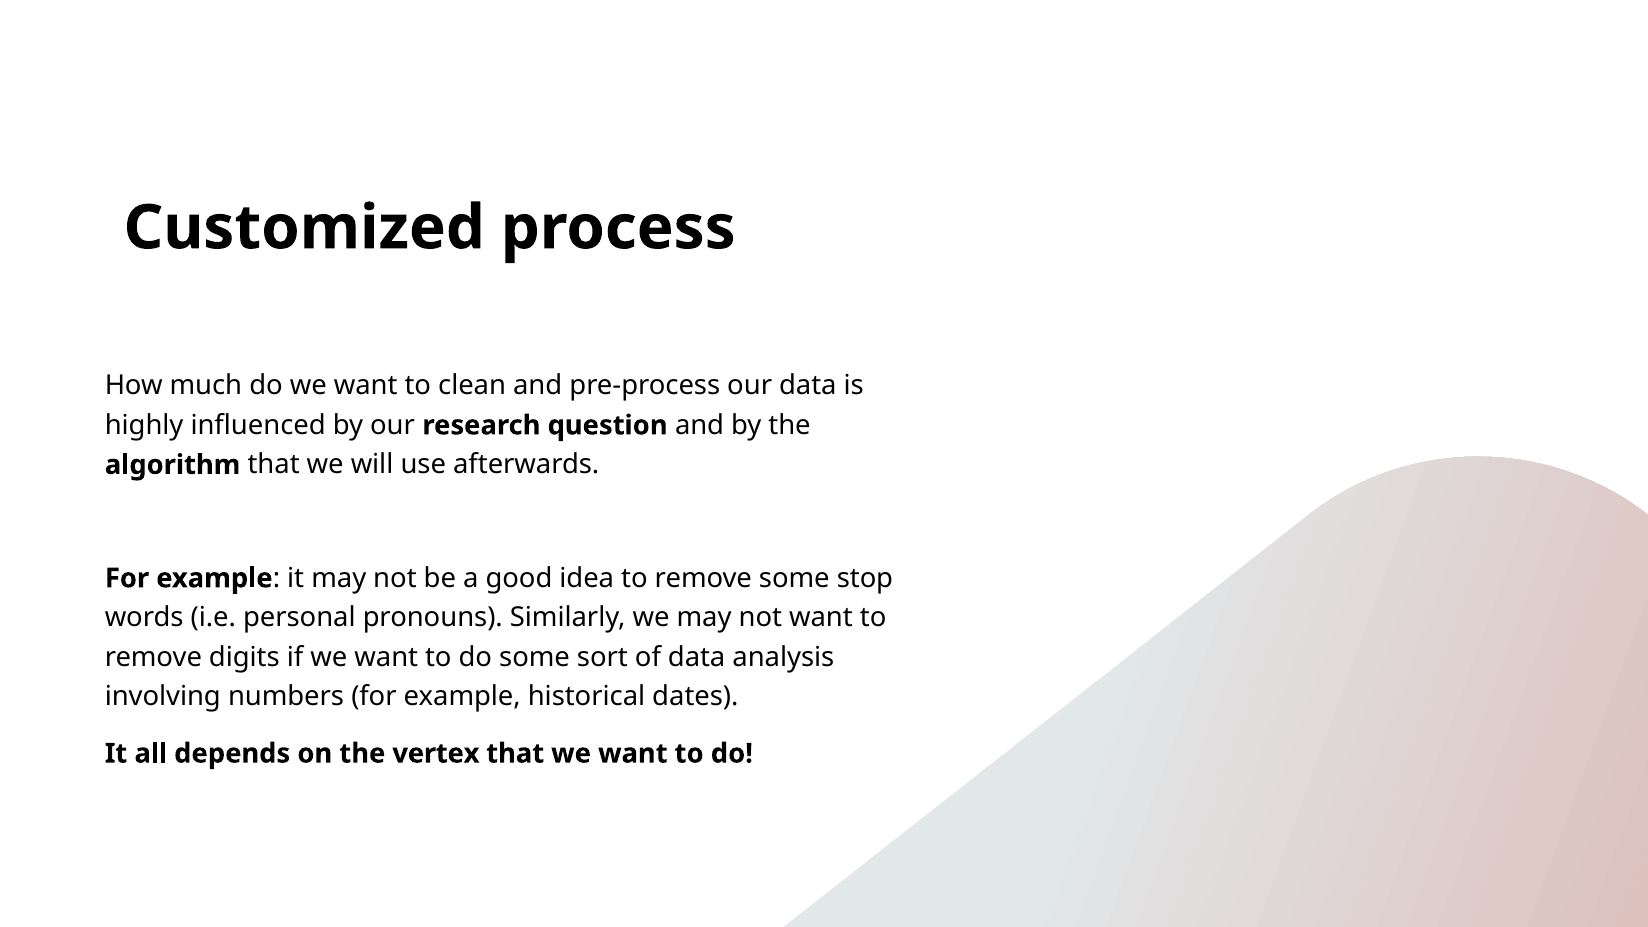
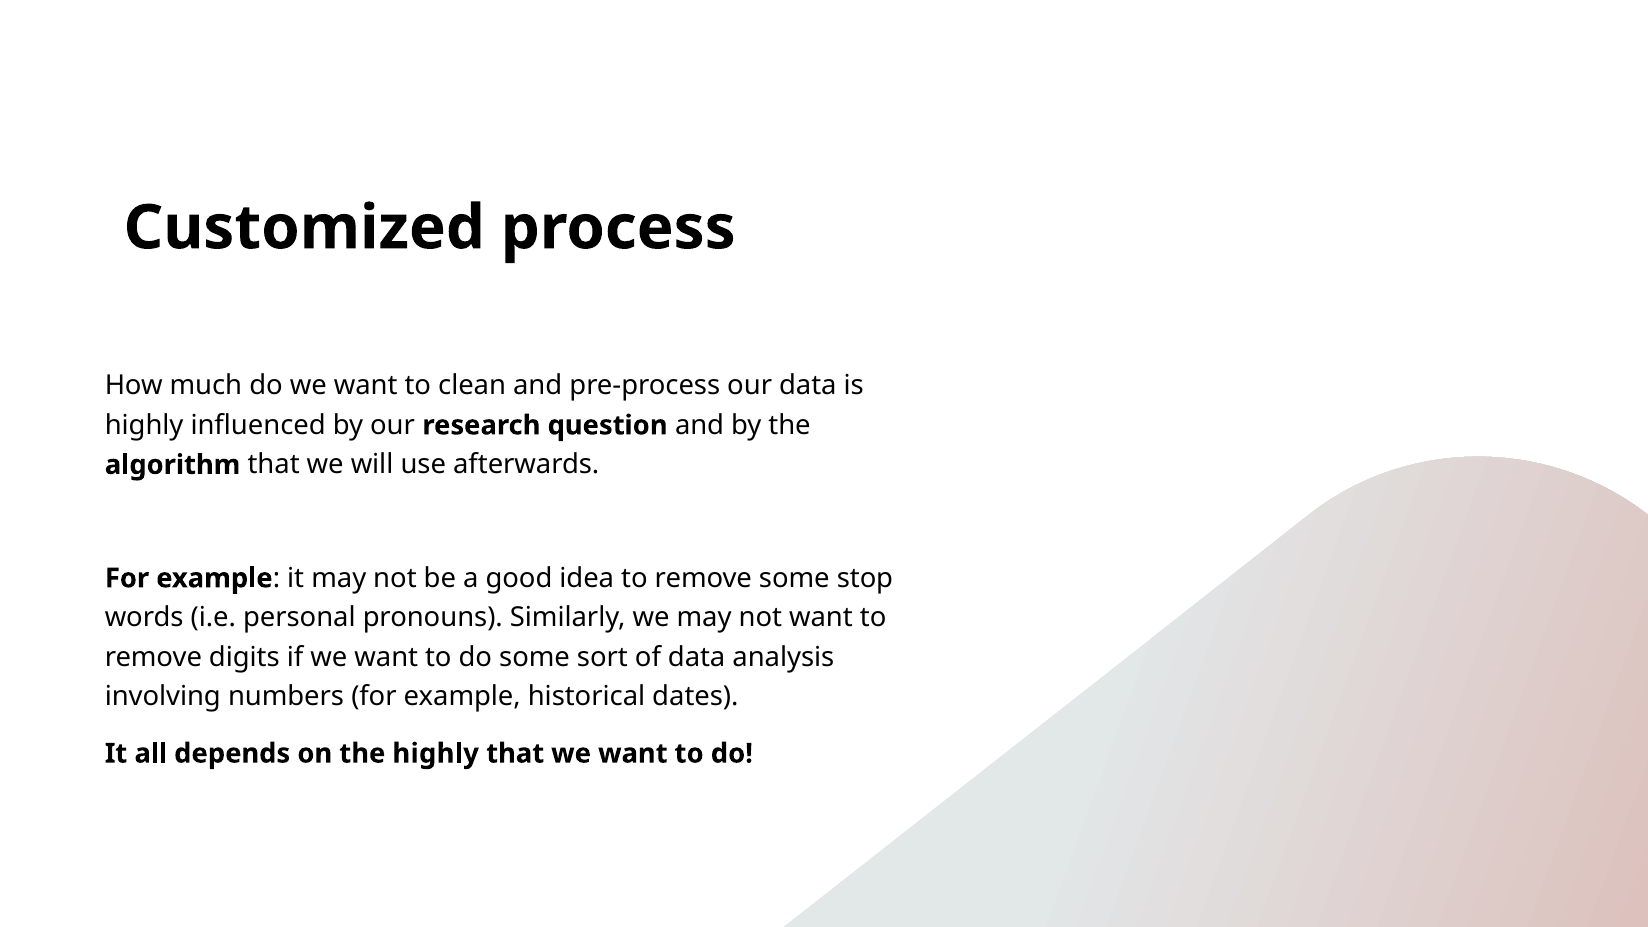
the vertex: vertex -> highly (436, 754)
